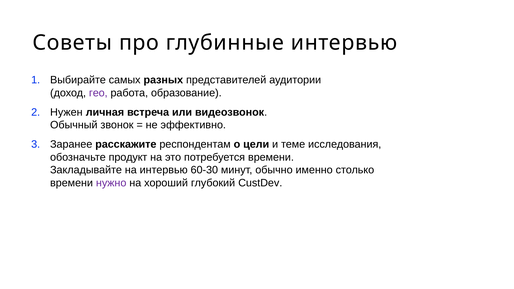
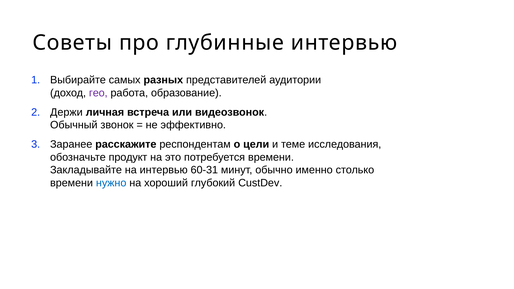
Нужен: Нужен -> Держи (66, 112)
60-30: 60-30 -> 60-31 (204, 170)
нужно colour: purple -> blue (111, 183)
